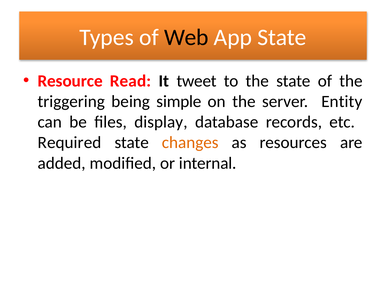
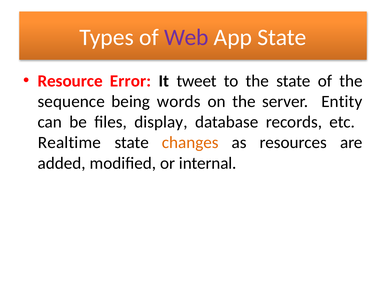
Web colour: black -> purple (186, 37)
Read: Read -> Error (131, 81)
triggering: triggering -> sequence (71, 102)
simple: simple -> words (179, 102)
Required: Required -> Realtime (69, 143)
